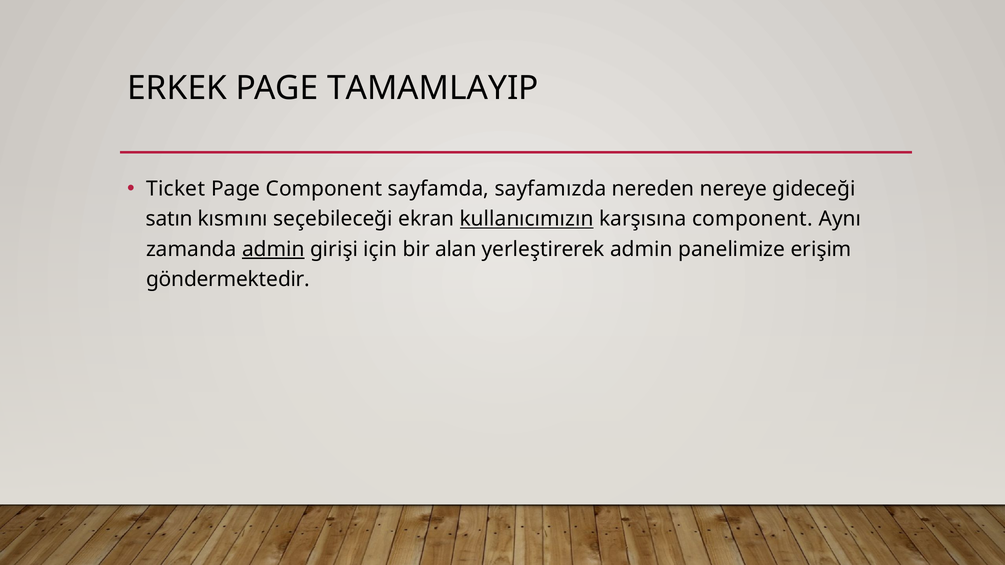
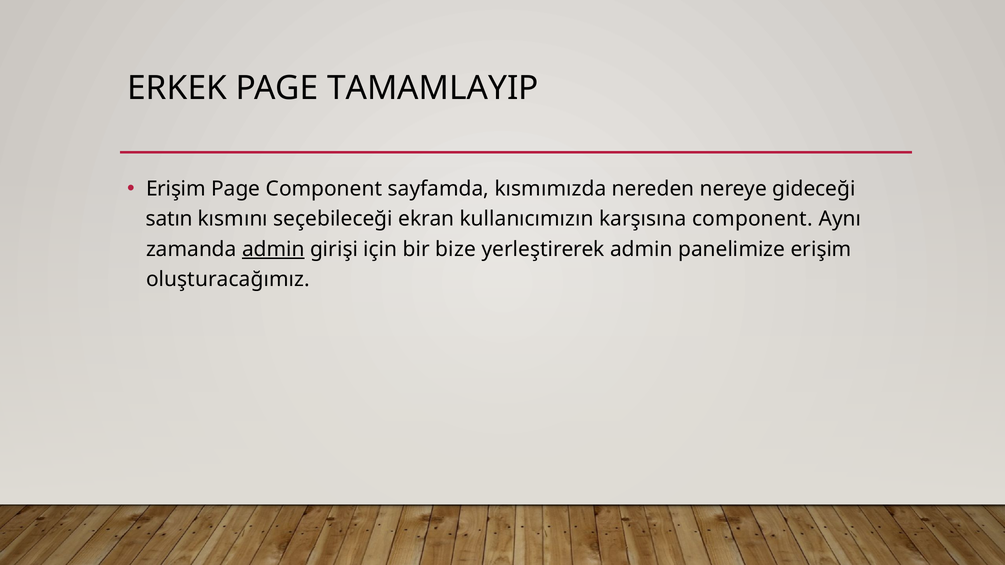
Ticket: Ticket -> Erişim (176, 189)
sayfamızda: sayfamızda -> kısmımızda (550, 189)
kullanıcımızın underline: present -> none (527, 219)
alan: alan -> bize (456, 249)
göndermektedir: göndermektedir -> oluşturacağımız (228, 279)
